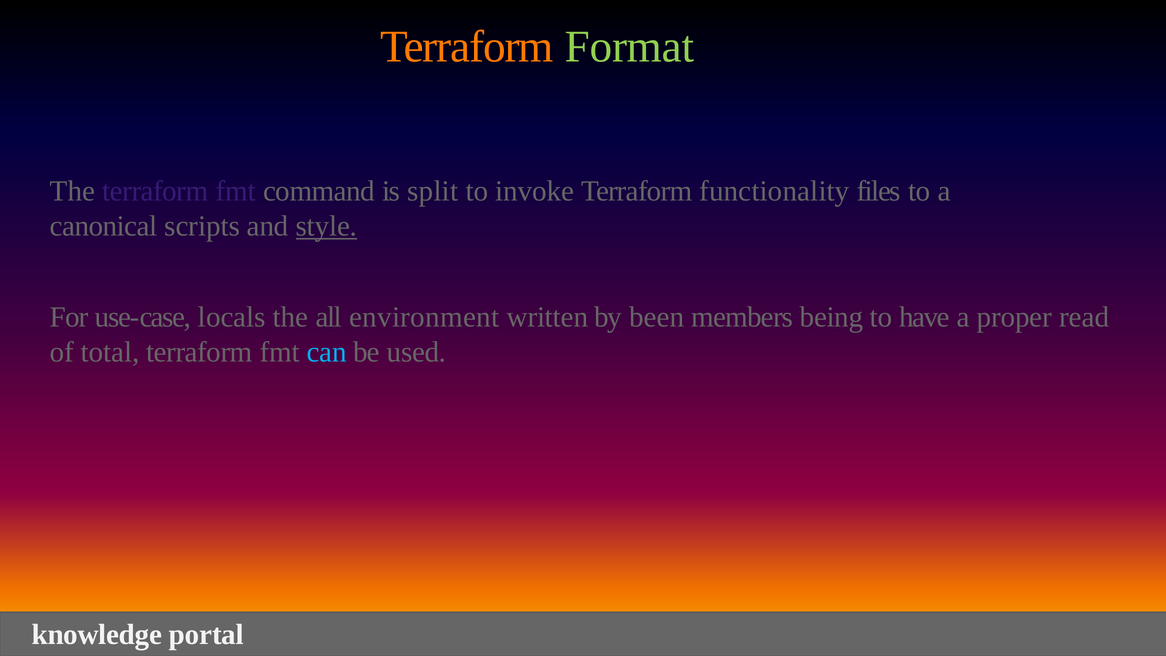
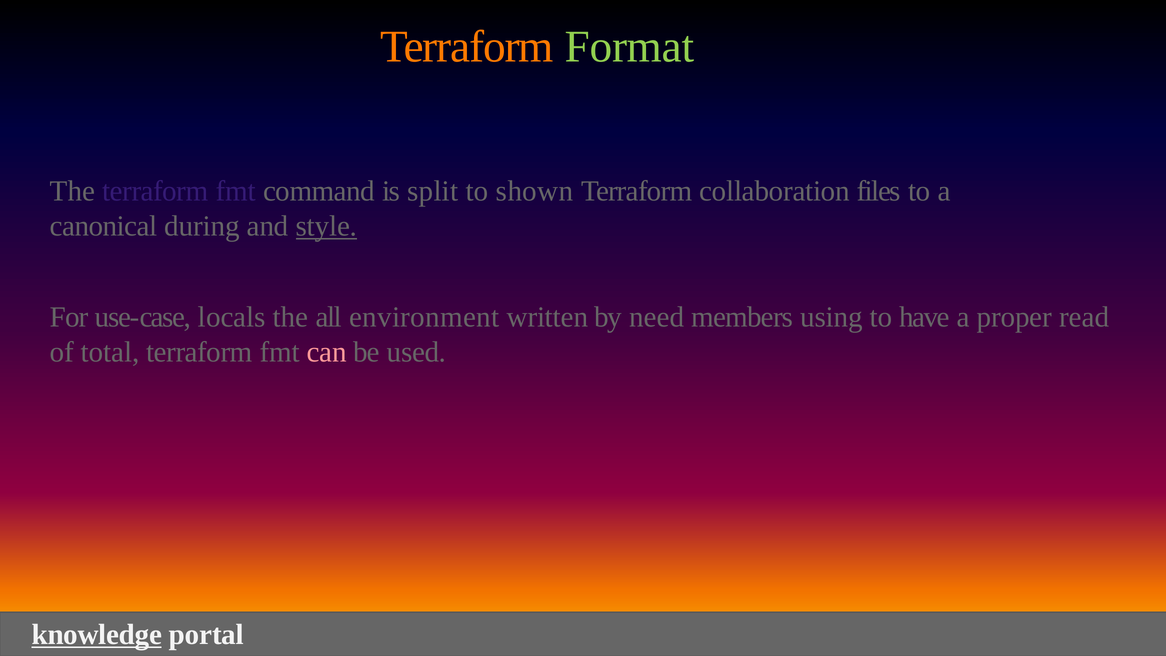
invoke: invoke -> shown (535, 191)
functionality: functionality -> collaboration (775, 191)
scripts: scripts -> during (202, 226)
been: been -> need (657, 317)
being: being -> using (832, 317)
can colour: light blue -> pink (327, 352)
knowledge underline: none -> present (97, 635)
